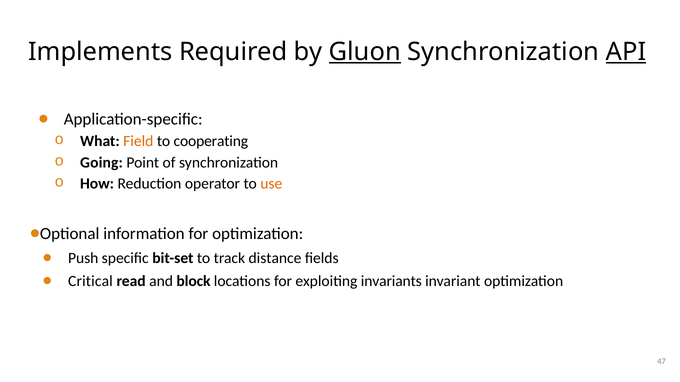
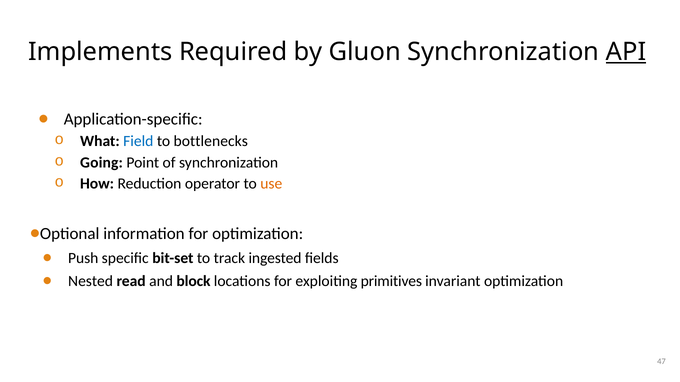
Gluon underline: present -> none (365, 52)
Field colour: orange -> blue (138, 141)
cooperating: cooperating -> bottlenecks (211, 141)
distance: distance -> ingested (275, 258)
Critical: Critical -> Nested (91, 282)
invariants: invariants -> primitives (391, 282)
